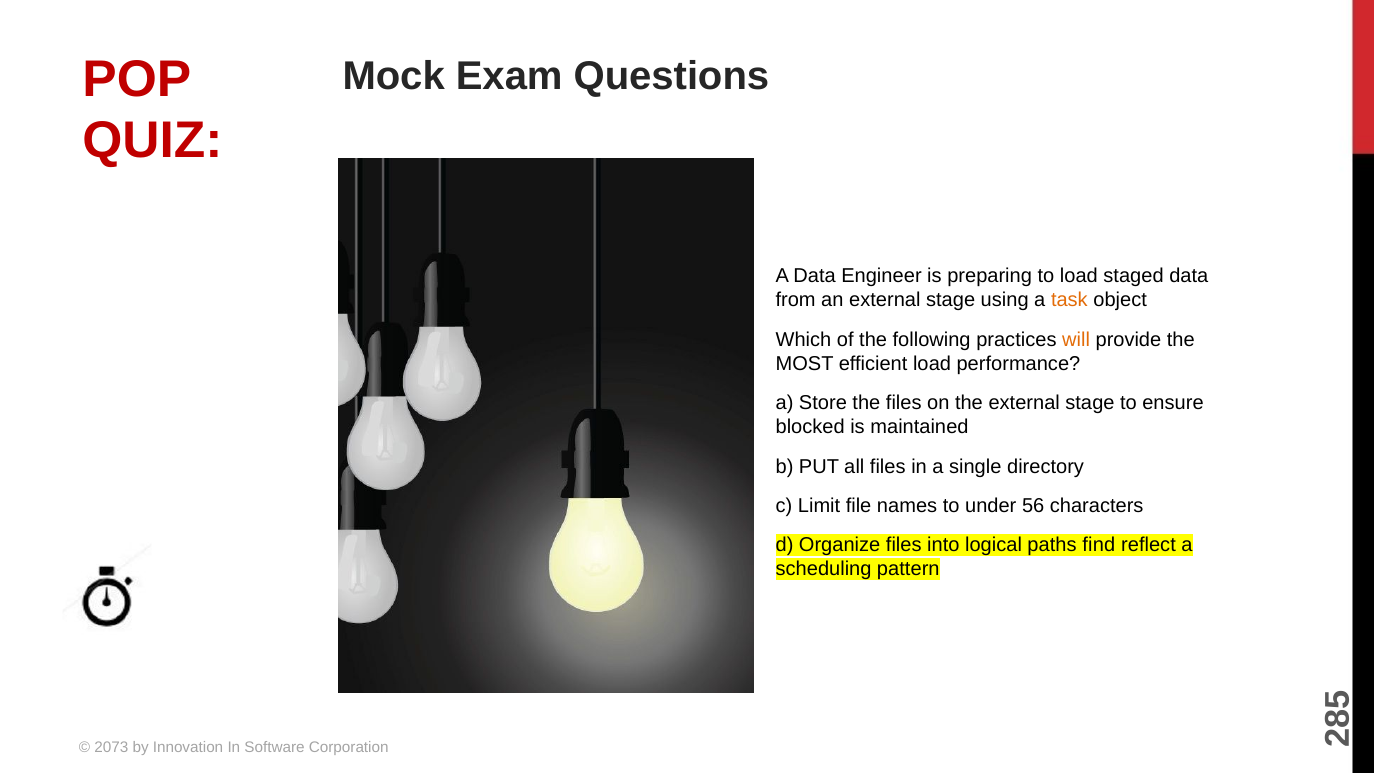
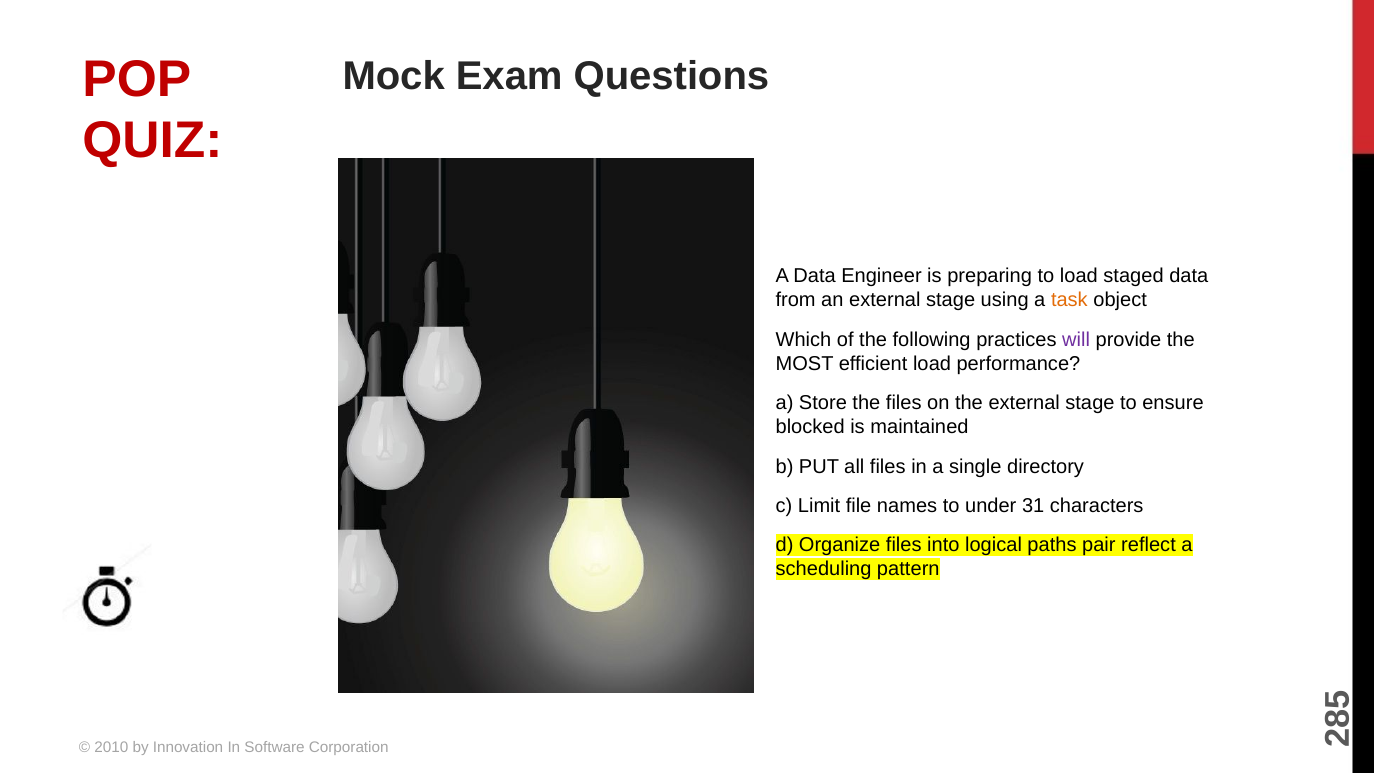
will colour: orange -> purple (1076, 340)
56: 56 -> 31 (1033, 506)
find: find -> pair (1099, 545)
2073: 2073 -> 2010 (111, 747)
